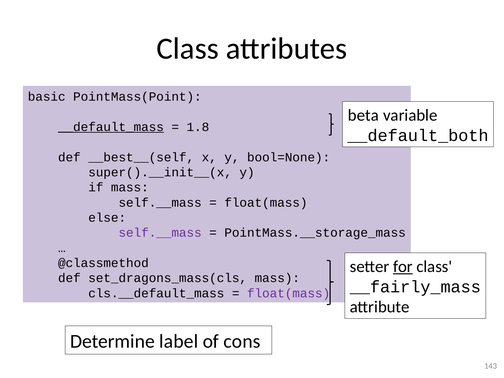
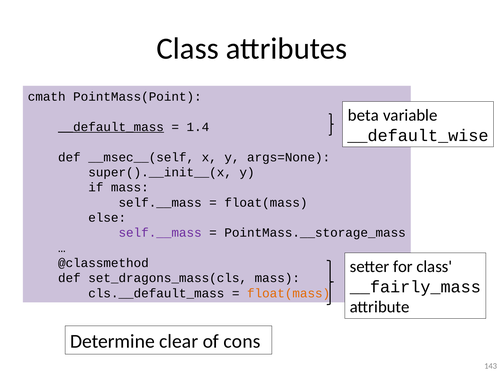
basic: basic -> cmath (47, 97)
1.8: 1.8 -> 1.4 (198, 127)
__default_both: __default_both -> __default_wise (418, 135)
__best__(self: __best__(self -> __msec__(self (141, 157)
bool=None: bool=None -> args=None (289, 157)
for underline: present -> none (403, 267)
float(mass colour: purple -> orange (289, 293)
label: label -> clear (179, 341)
